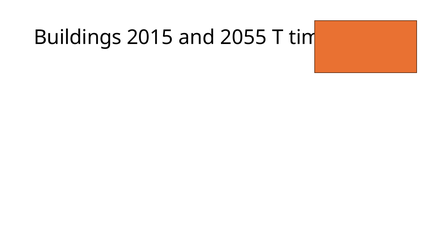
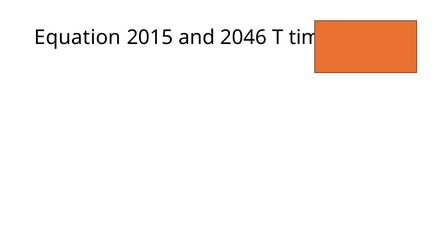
Buildings: Buildings -> Equation (78, 37)
2055: 2055 -> 2046 (244, 37)
